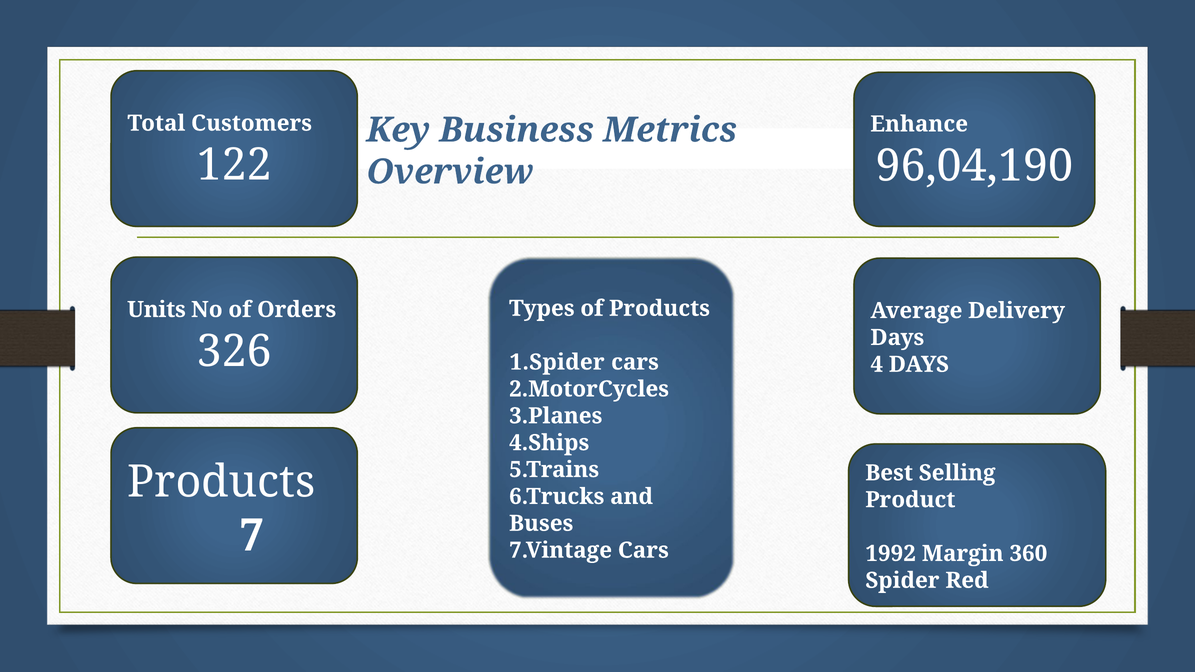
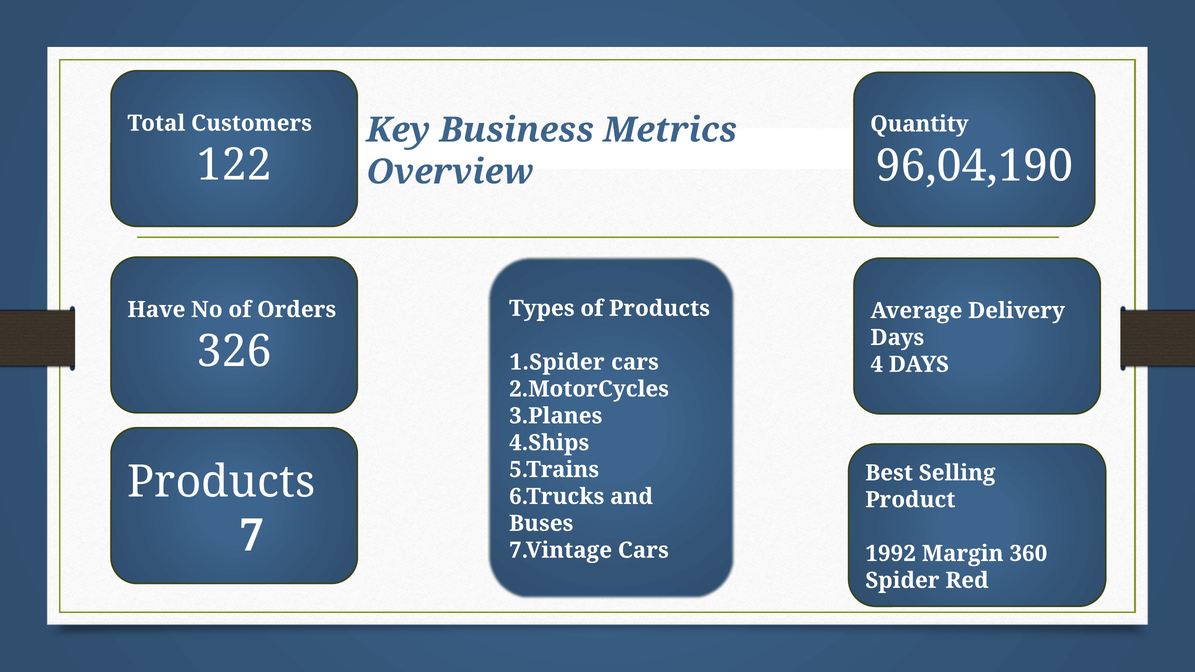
Enhance: Enhance -> Quantity (919, 124)
Units: Units -> Have (156, 310)
